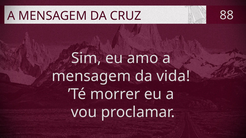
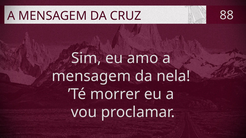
vida: vida -> nela (173, 76)
